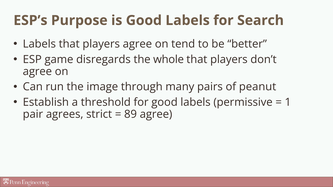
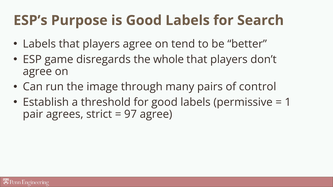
peanut: peanut -> control (258, 87)
89: 89 -> 97 (131, 114)
